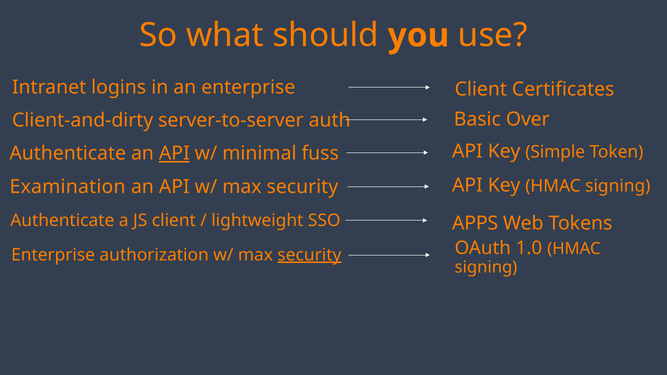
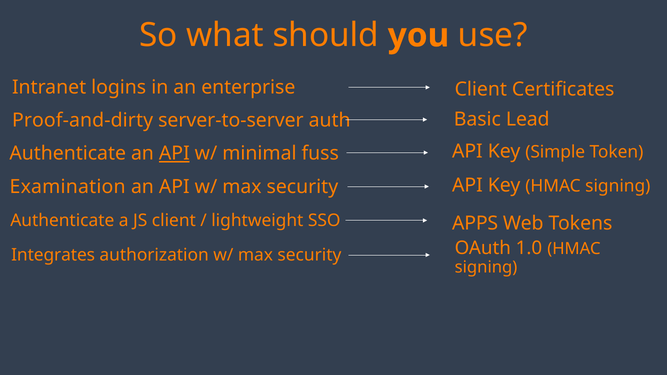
Client-and-dirty: Client-and-dirty -> Proof-and-dirty (83, 121)
Over: Over -> Lead (528, 120)
Enterprise: Enterprise -> Integrates (53, 255)
security underline: present -> none (309, 255)
